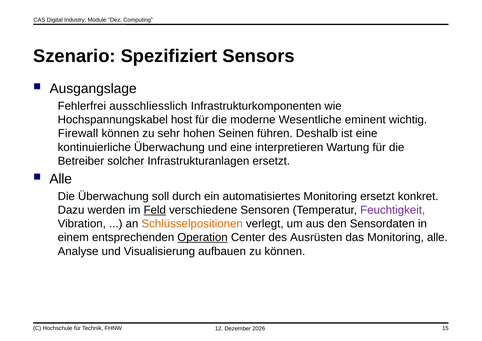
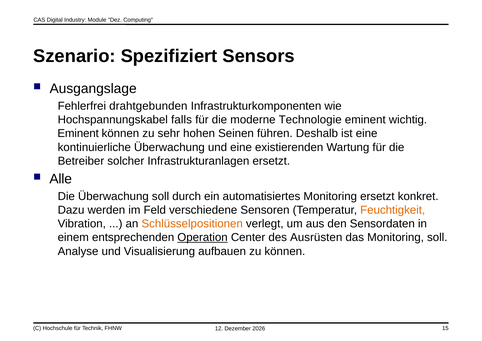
ausschliesslich: ausschliesslich -> drahtgebunden (148, 106)
host: host -> falls (181, 120)
Wesentliche: Wesentliche -> Technologie (310, 120)
Firewall: Firewall -> Eminent (78, 133)
interpretieren: interpretieren -> existierenden (289, 147)
Feld underline: present -> none (155, 210)
Feuchtigkeit colour: purple -> orange (393, 210)
Monitoring alle: alle -> soll (437, 237)
